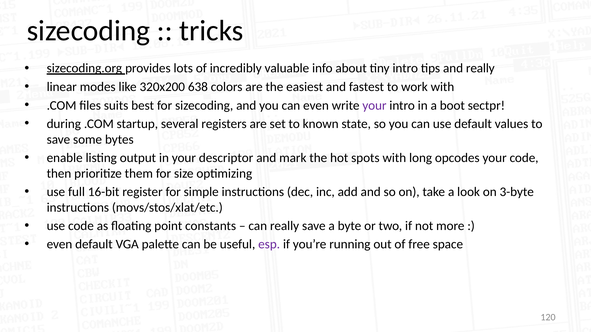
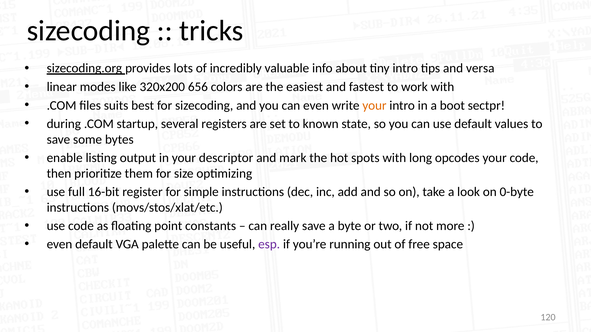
and really: really -> versa (480, 68)
638: 638 -> 656 (198, 87)
your colour: purple -> orange (374, 105)
3-byte: 3-byte -> 0-byte (517, 192)
